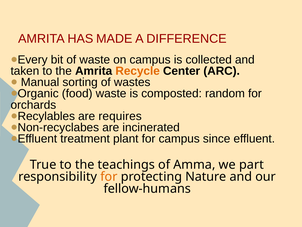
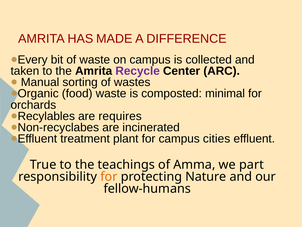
Recycle colour: orange -> purple (138, 71)
random: random -> minimal (225, 93)
since: since -> cities (217, 138)
